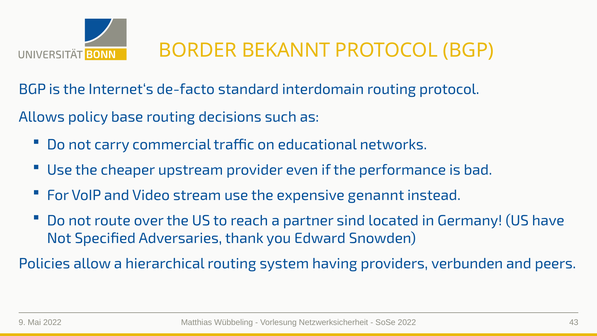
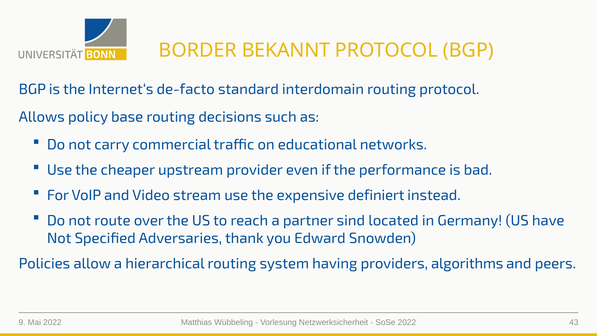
genannt: genannt -> definiert (376, 195)
verbunden: verbunden -> algorithms (467, 263)
